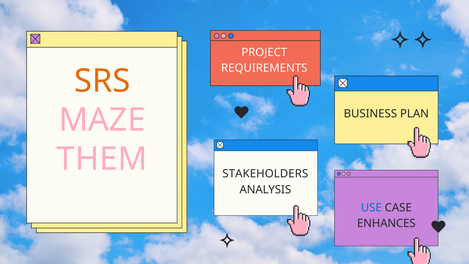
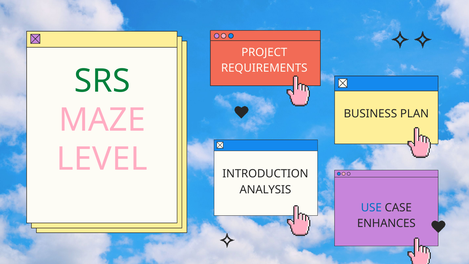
SRS colour: orange -> green (102, 81)
THEM: THEM -> LEVEL (102, 159)
STAKEHOLDERS: STAKEHOLDERS -> INTRODUCTION (265, 174)
